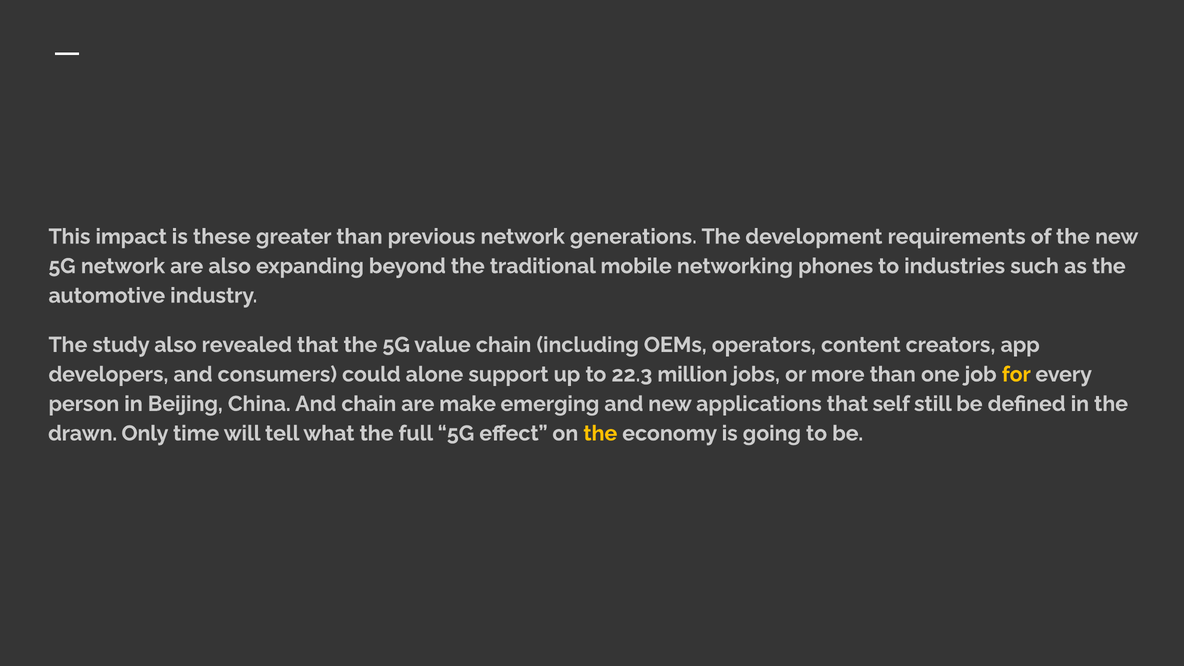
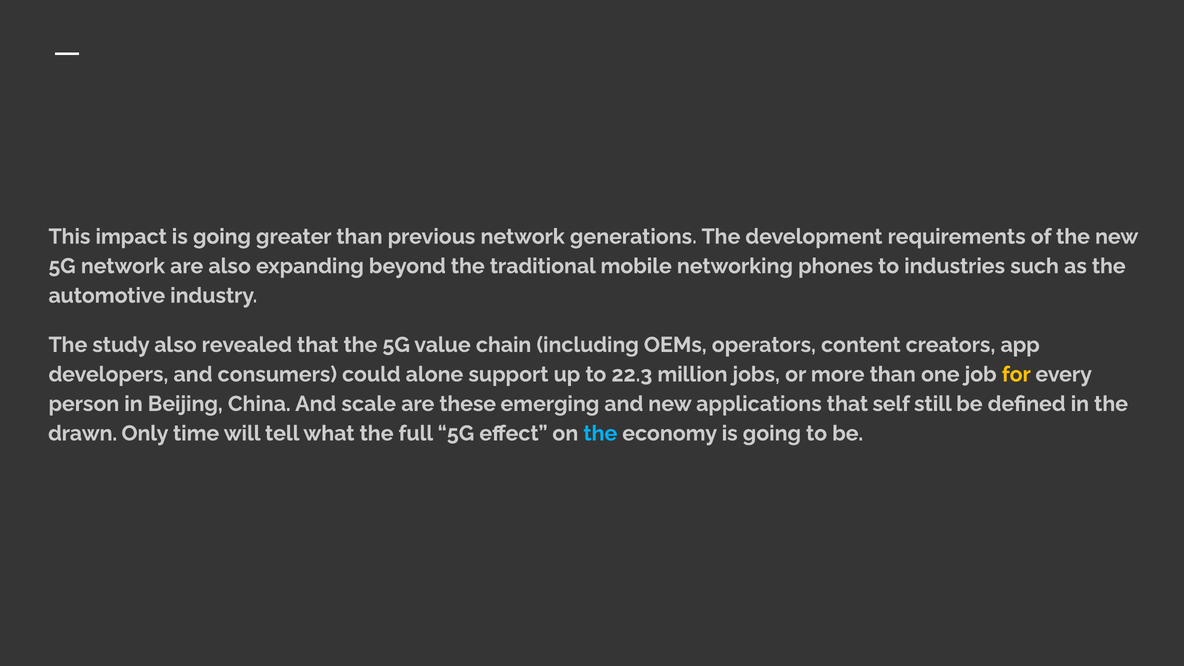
impact is these: these -> going (222, 237)
And chain: chain -> scale (369, 404)
make: make -> these (468, 404)
the colour: yellow -> light blue (600, 433)
